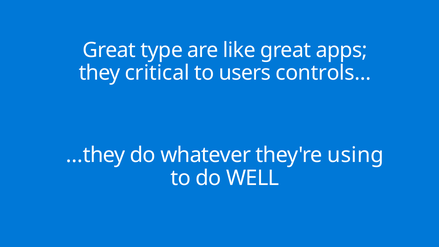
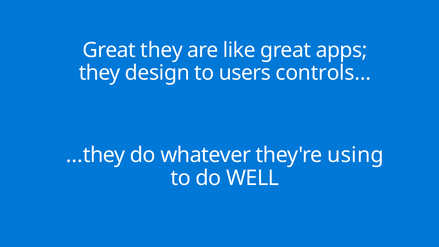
Great type: type -> they (162, 50)
critical: critical -> design (157, 73)
